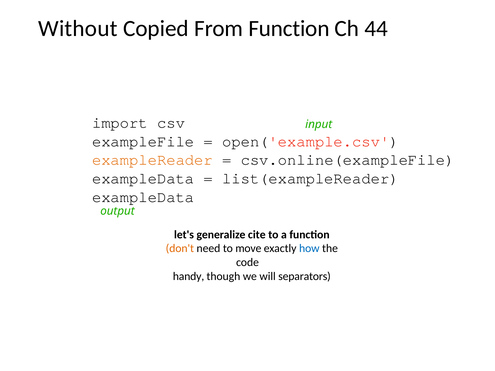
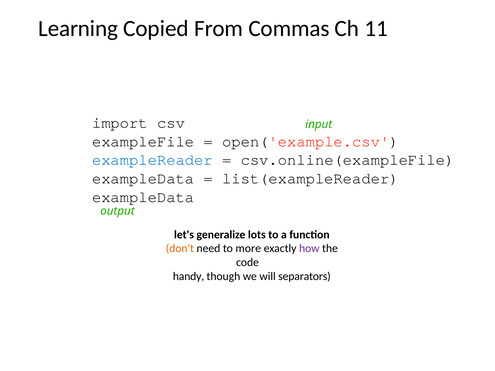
Without: Without -> Learning (78, 28)
From Function: Function -> Commas (289, 28)
44: 44 -> 11 (376, 28)
exampleReader colour: orange -> blue (152, 160)
cite: cite -> lots (257, 235)
move: move -> more (248, 249)
how colour: blue -> purple (309, 249)
